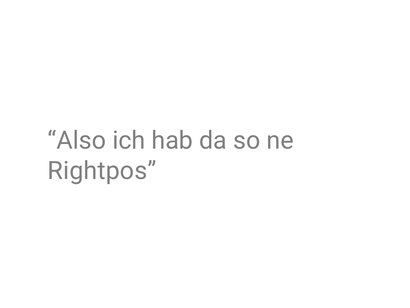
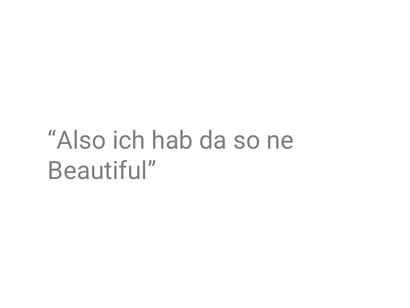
Rightpos: Rightpos -> Beautiful (102, 171)
